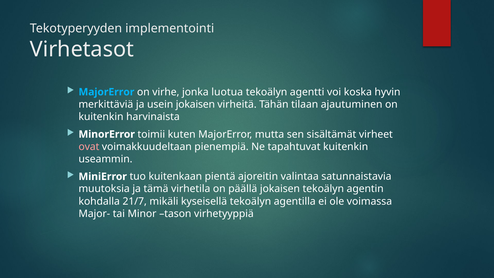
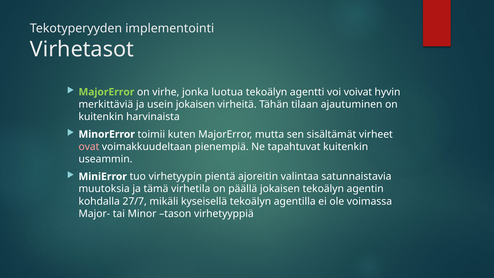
MajorError colour: light blue -> light green (106, 92)
koska: koska -> voivat (358, 92)
kuitenkaan: kuitenkaan -> virhetyypin (175, 176)
21/7: 21/7 -> 27/7 (135, 201)
